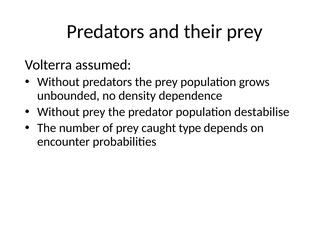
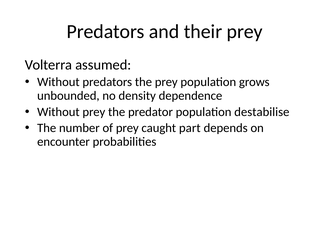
type: type -> part (190, 128)
